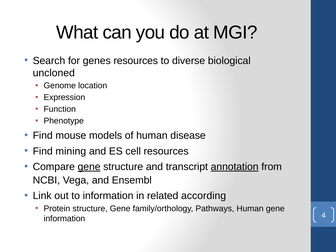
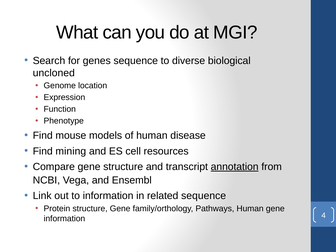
genes resources: resources -> sequence (136, 61)
gene underline: present -> none (89, 167)
related according: according -> sequence (204, 196)
